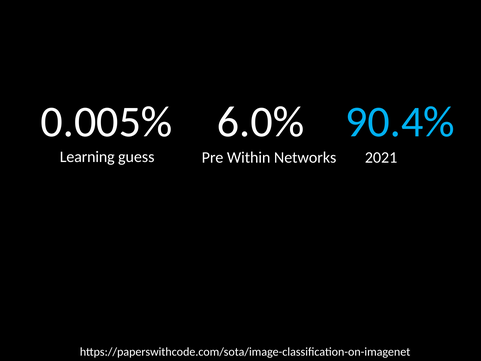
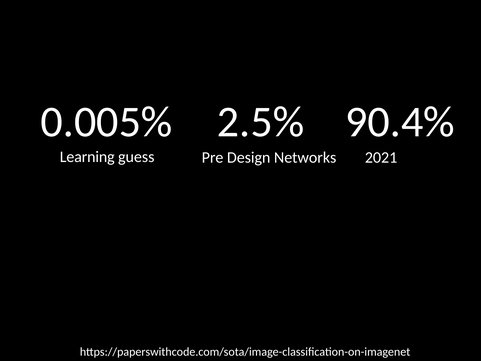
6.0%: 6.0% -> 2.5% (261, 122)
90.4% colour: light blue -> white (400, 122)
Within: Within -> Design (249, 157)
